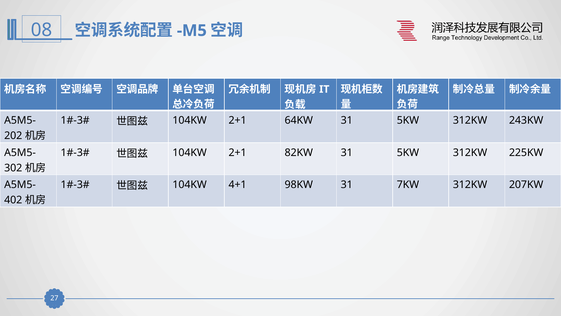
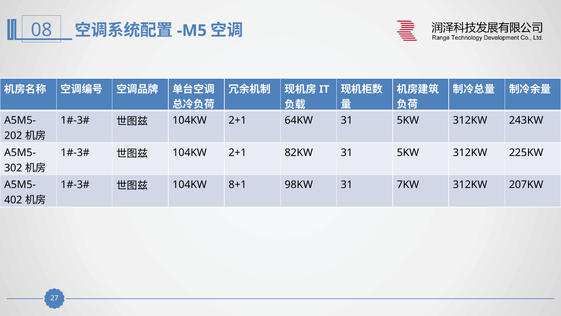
4+1: 4+1 -> 8+1 (238, 184)
